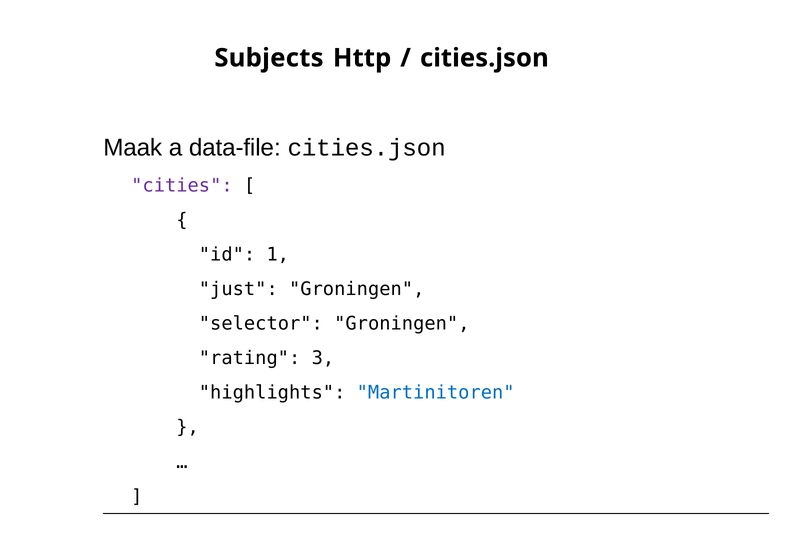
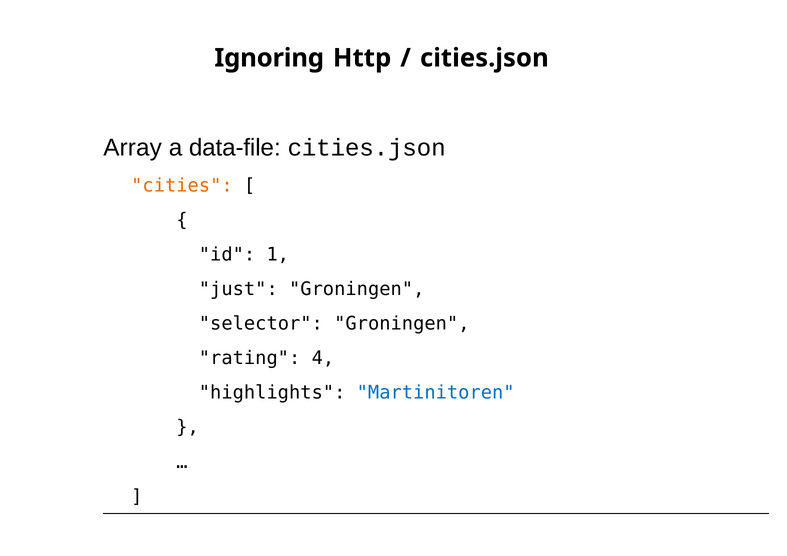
Subjects: Subjects -> Ignoring (269, 58)
Maak: Maak -> Array (133, 148)
cities colour: purple -> orange (182, 186)
3: 3 -> 4 (323, 359)
